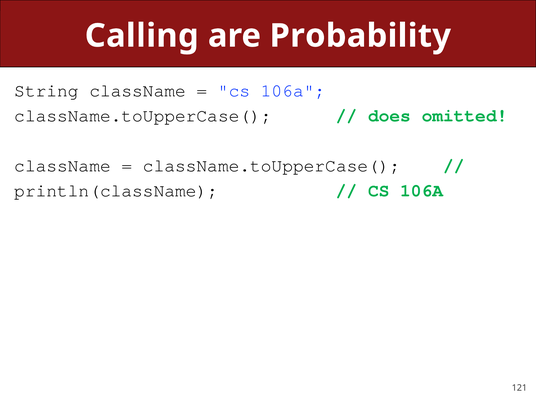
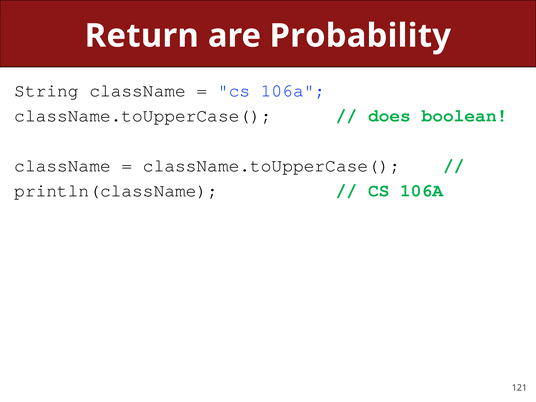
Calling: Calling -> Return (142, 36)
omitted: omitted -> boolean (465, 116)
